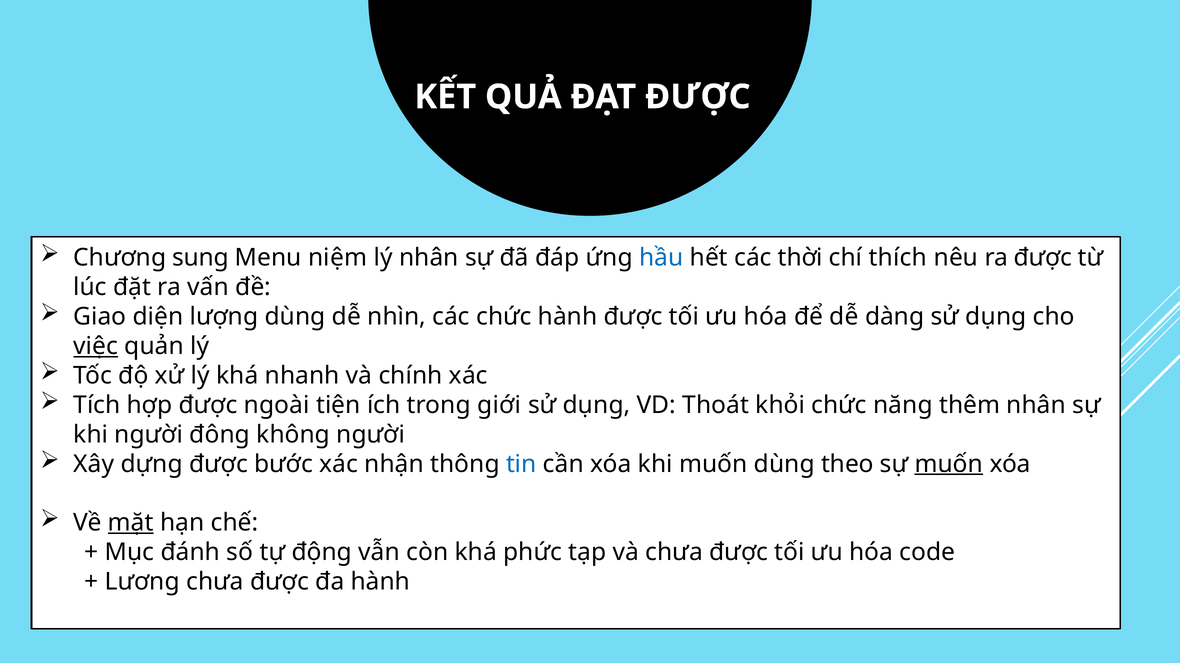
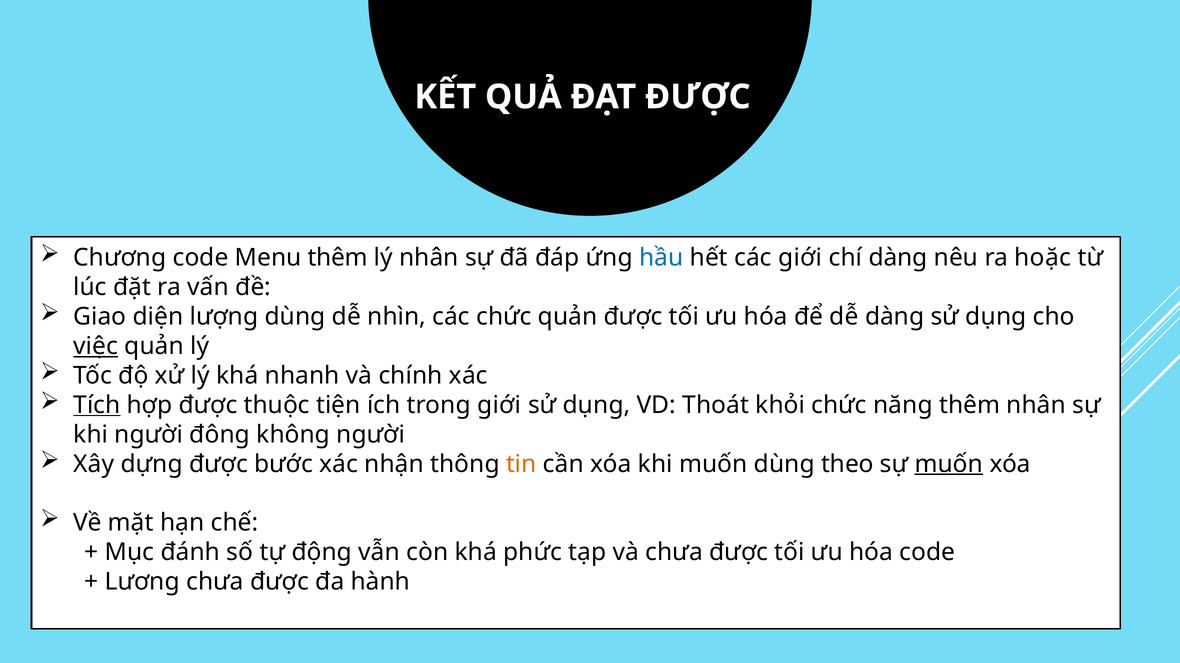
Chương sung: sung -> code (201, 258)
Menu niệm: niệm -> thêm (338, 258)
các thời: thời -> giới (800, 258)
chí thích: thích -> dàng (898, 258)
ra được: được -> hoặc (1043, 258)
chức hành: hành -> quản (568, 317)
Tích underline: none -> present (97, 405)
ngoài: ngoài -> thuộc (277, 405)
tin colour: blue -> orange (521, 464)
mặt underline: present -> none (131, 523)
